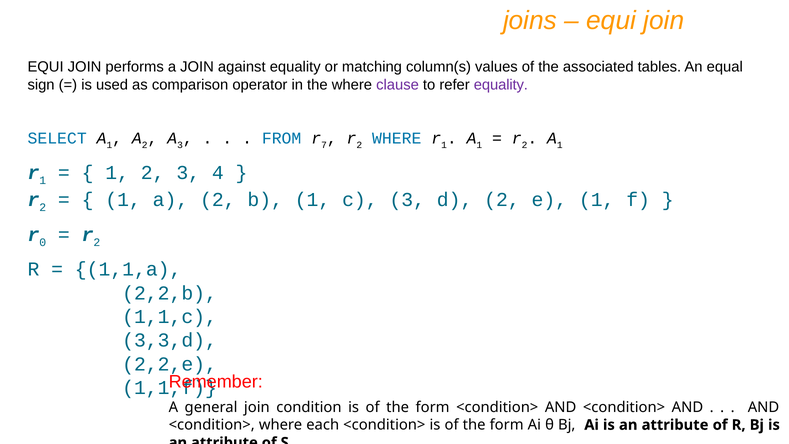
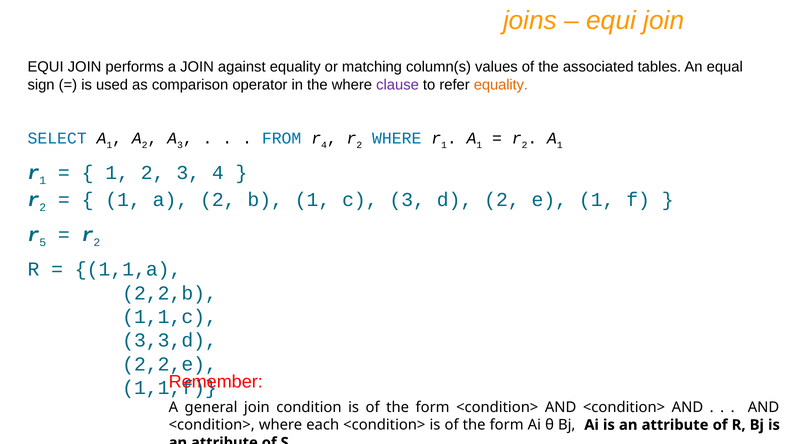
equality colour: purple -> orange (501, 85)
r 7: 7 -> 4 (324, 145)
0: 0 -> 5 (43, 242)
